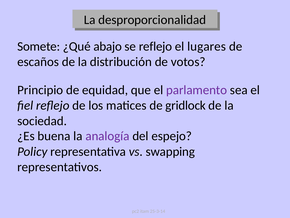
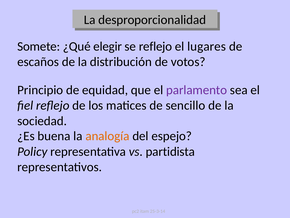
abajo: abajo -> elegir (108, 46)
gridlock: gridlock -> sencillo (185, 105)
analogía colour: purple -> orange (107, 136)
swapping: swapping -> partidista (170, 151)
